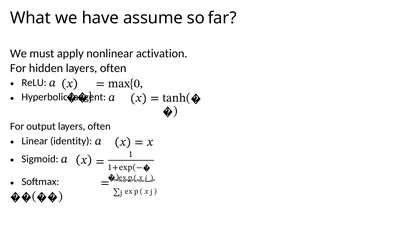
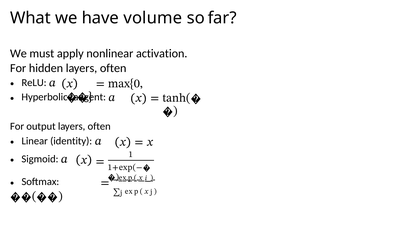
assume: assume -> volume (153, 18)
